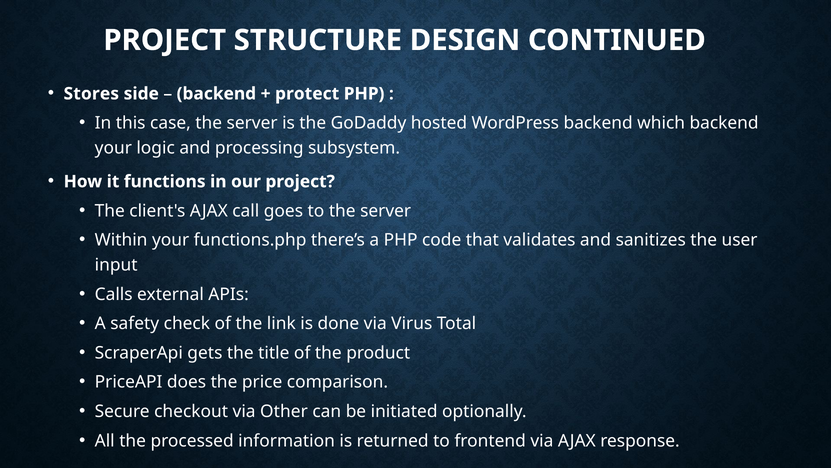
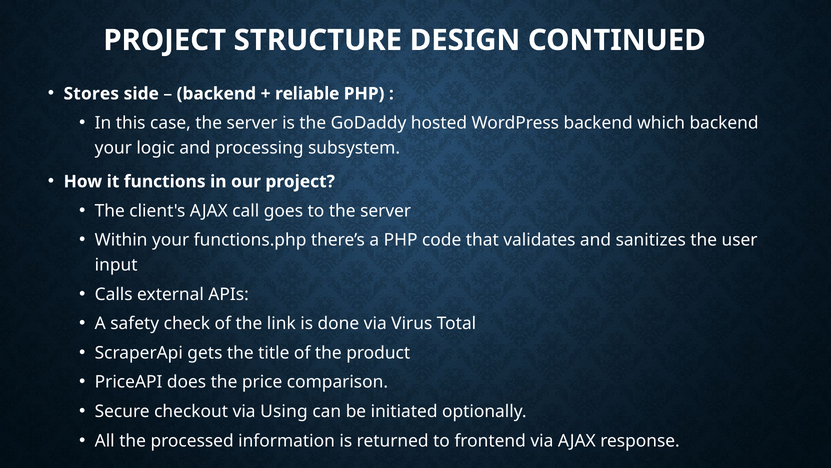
protect: protect -> reliable (307, 94)
Other: Other -> Using (284, 411)
